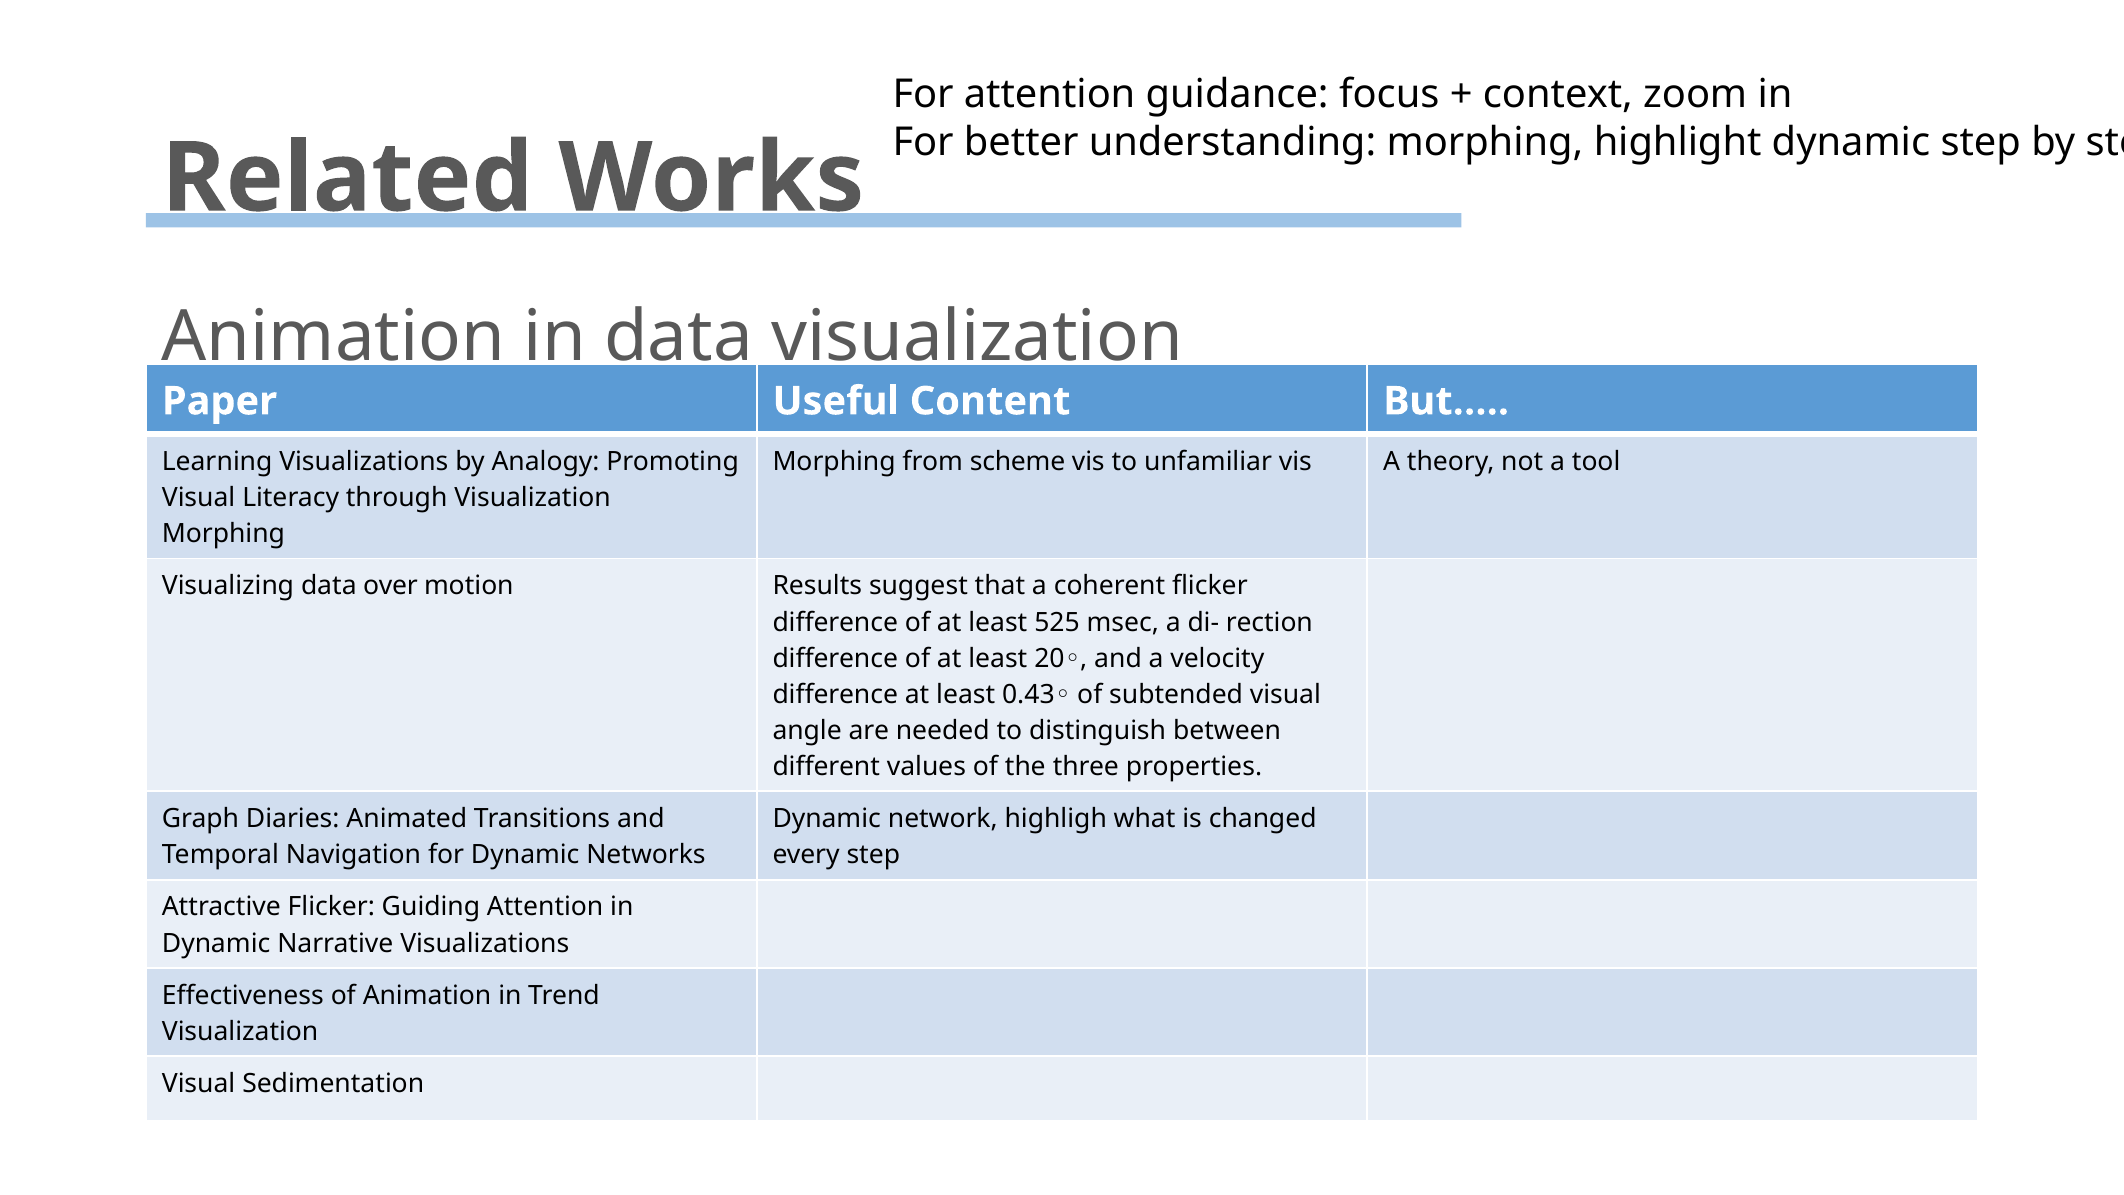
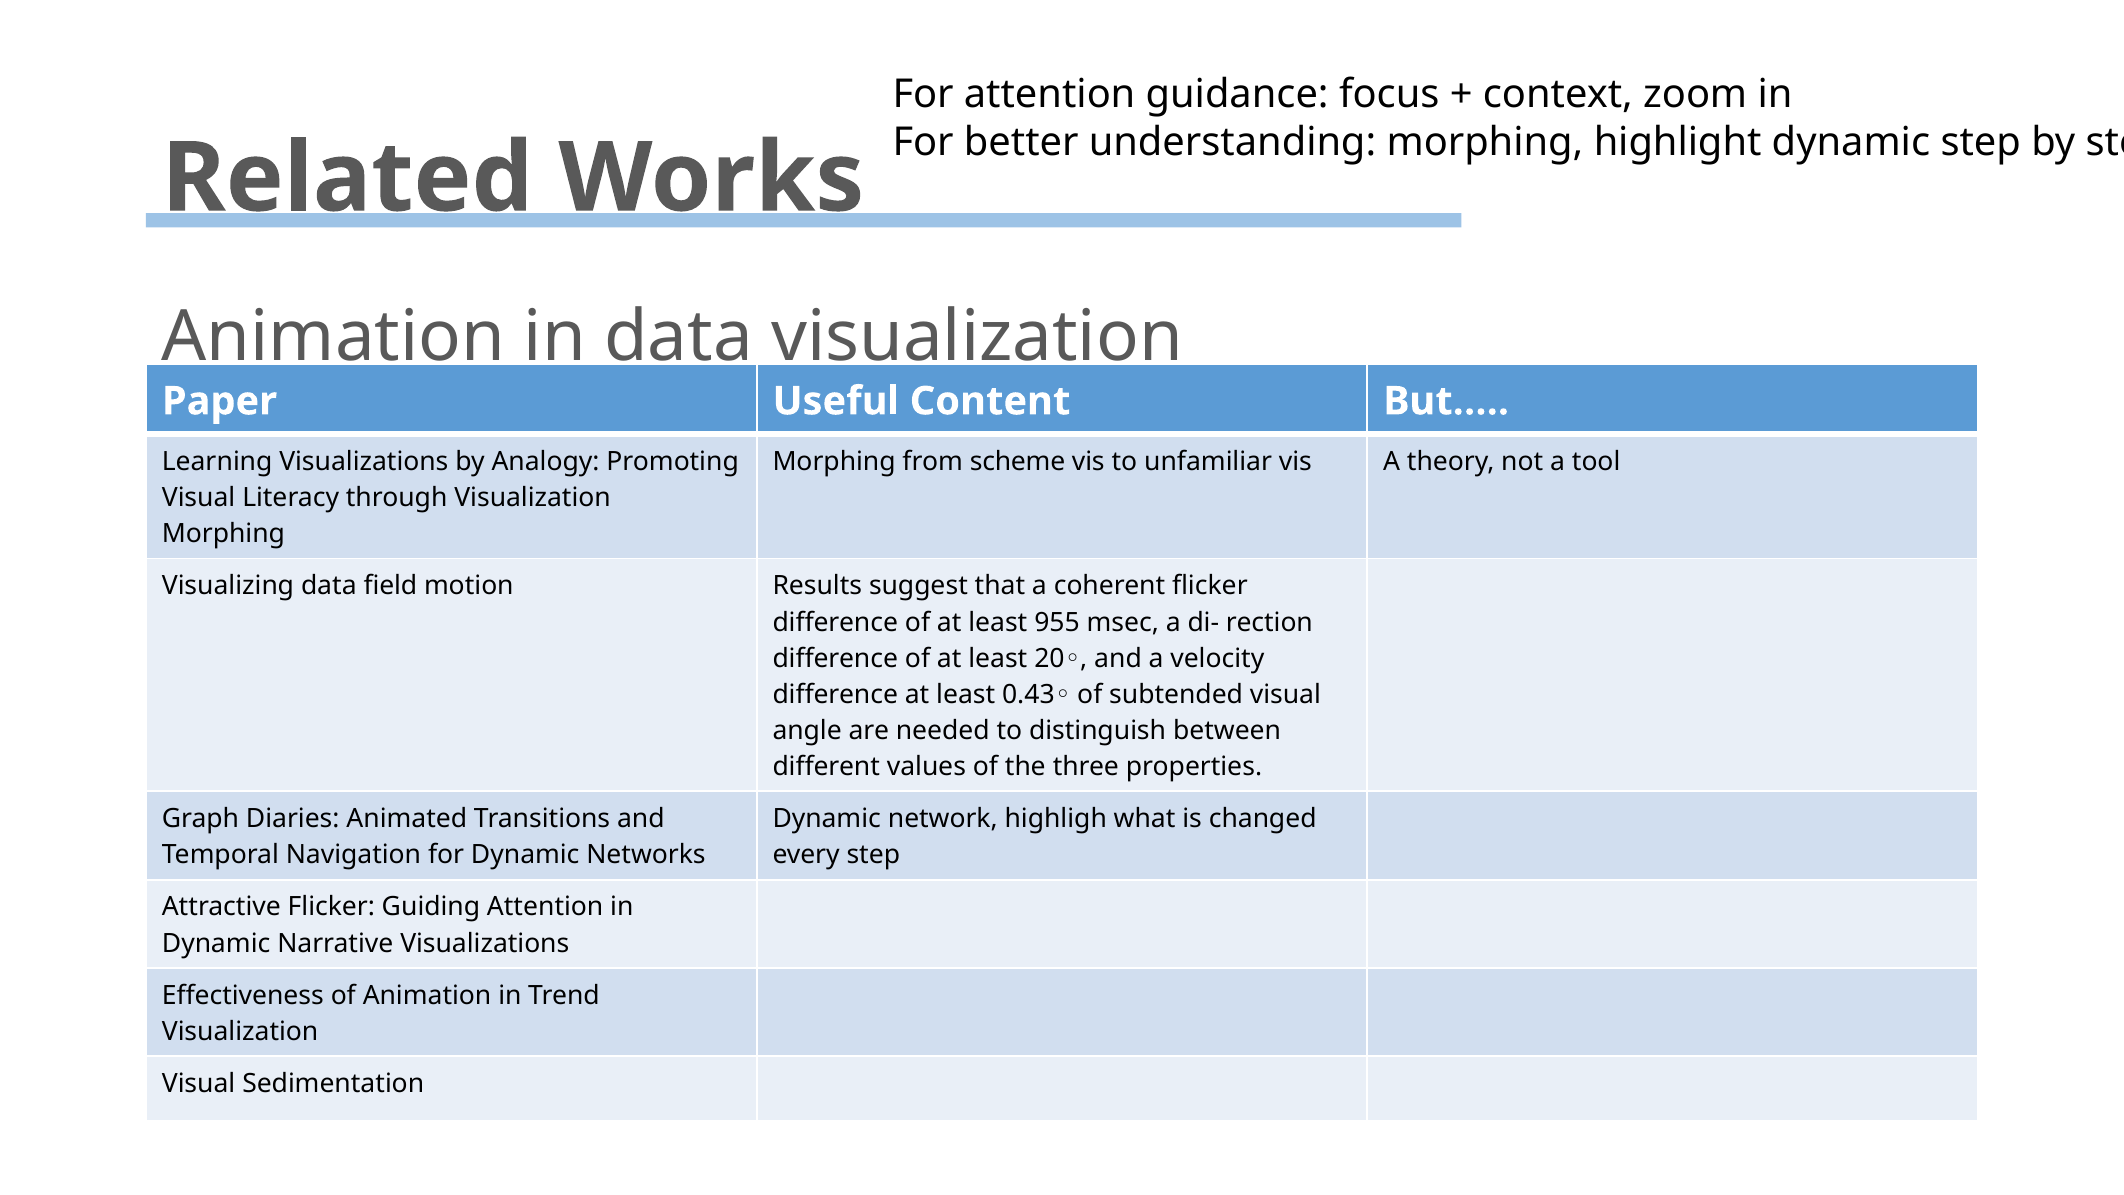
over: over -> field (390, 586)
525: 525 -> 955 (1057, 622)
